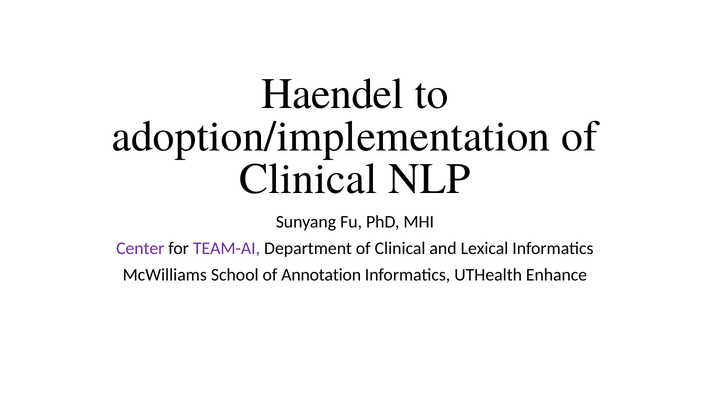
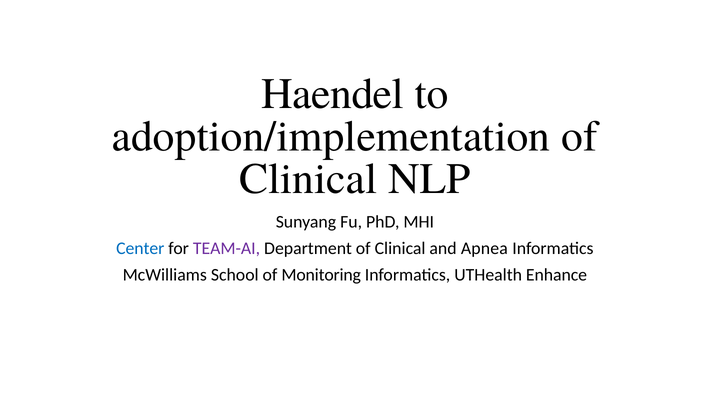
Center colour: purple -> blue (140, 248)
Lexical: Lexical -> Apnea (484, 248)
Annotation: Annotation -> Monitoring (321, 275)
